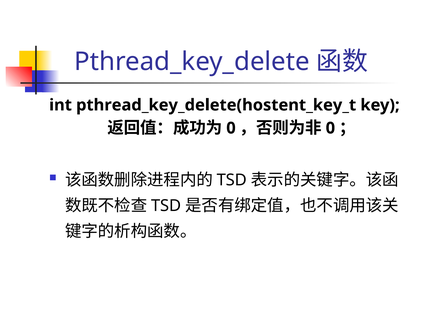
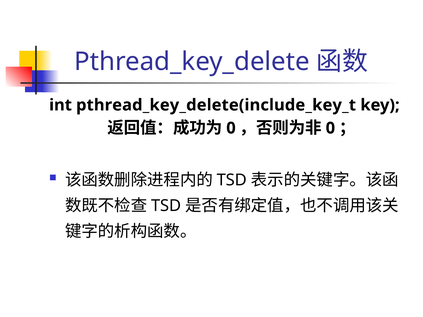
pthread_key_delete(hostent_key_t: pthread_key_delete(hostent_key_t -> pthread_key_delete(include_key_t (216, 105)
